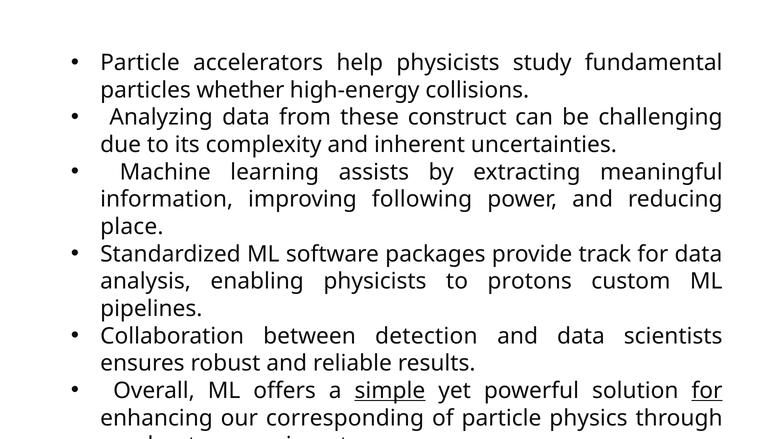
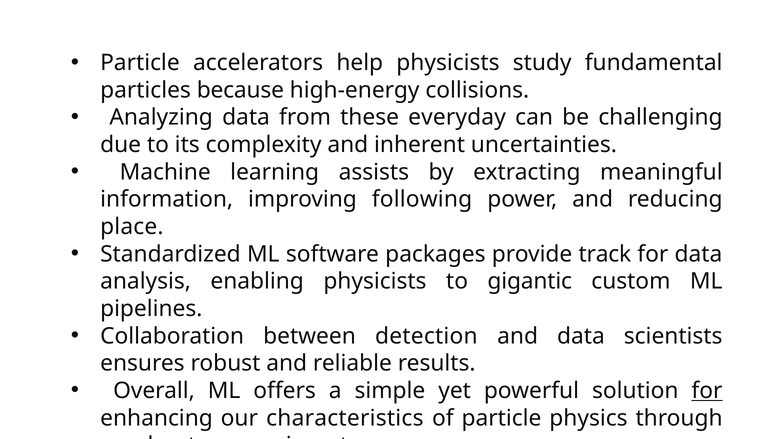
whether: whether -> because (240, 90)
construct: construct -> everyday (457, 117)
protons: protons -> gigantic (530, 282)
simple underline: present -> none (390, 391)
corresponding: corresponding -> characteristics (345, 418)
